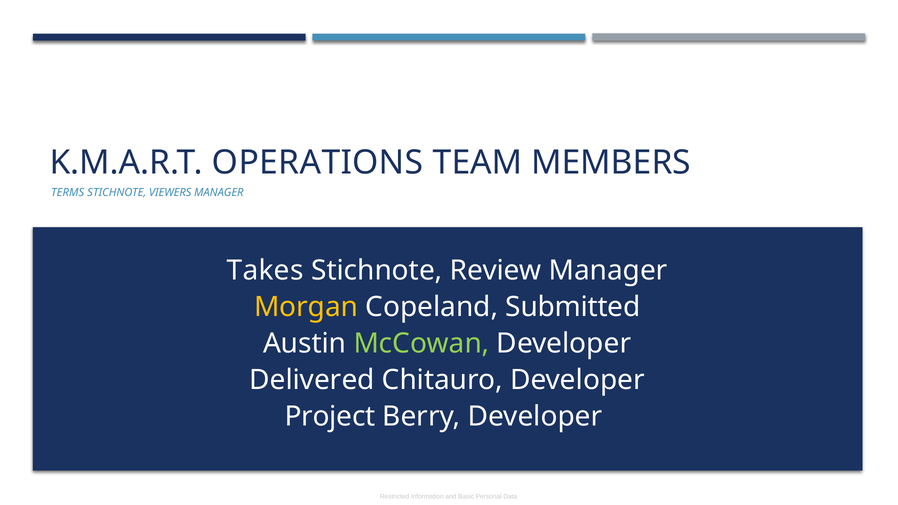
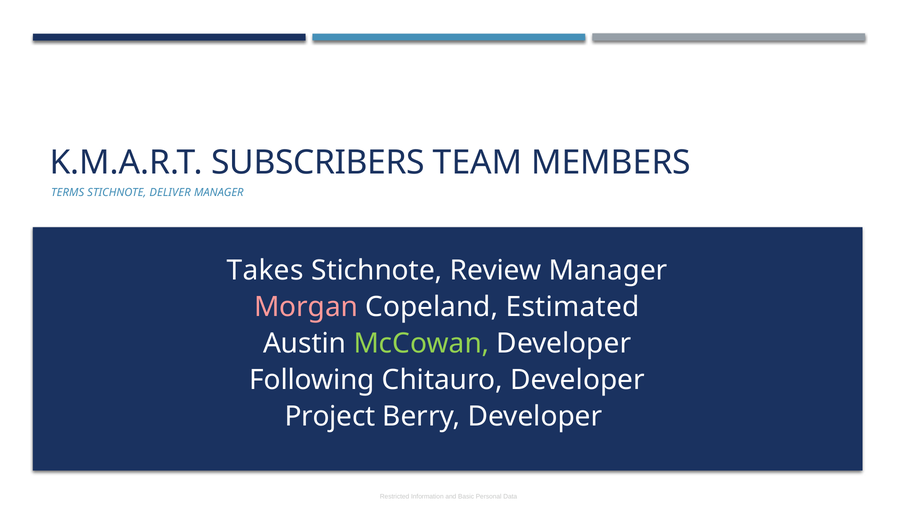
OPERATIONS: OPERATIONS -> SUBSCRIBERS (318, 163)
VIEWERS: VIEWERS -> DELIVER (170, 193)
Morgan colour: yellow -> pink (306, 307)
Submitted: Submitted -> Estimated (573, 307)
Delivered: Delivered -> Following (312, 380)
